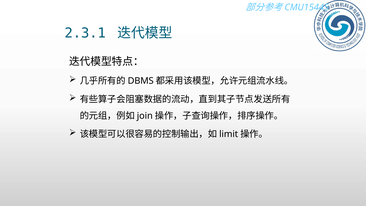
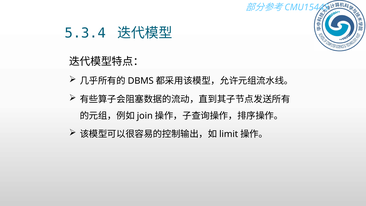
2.3.1: 2.3.1 -> 5.3.4 (85, 33)
